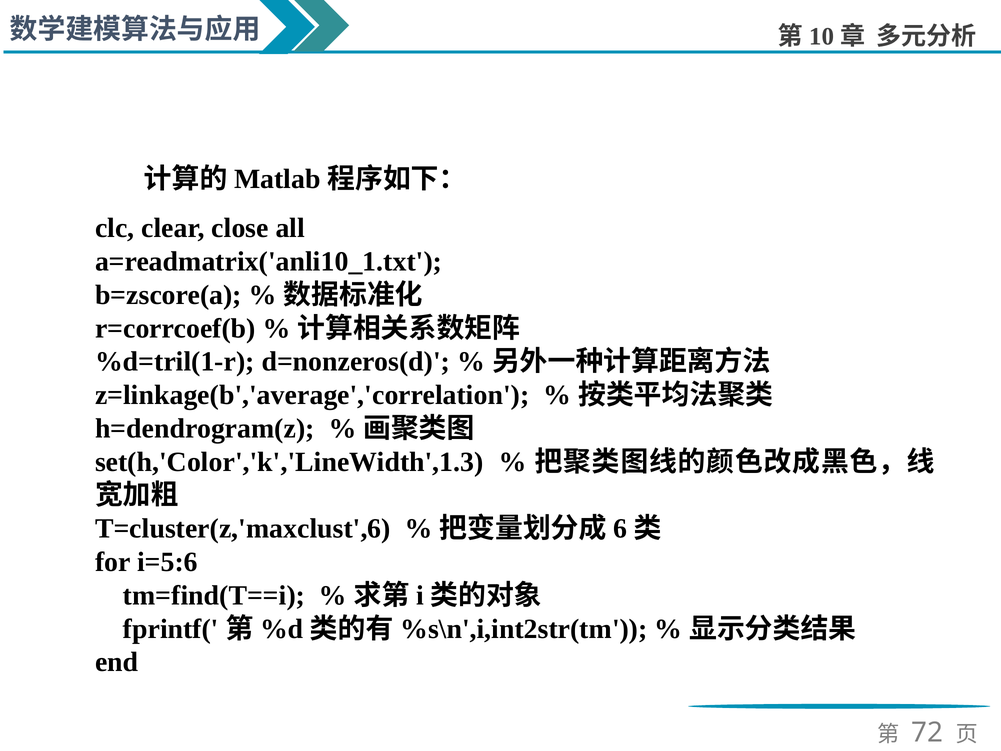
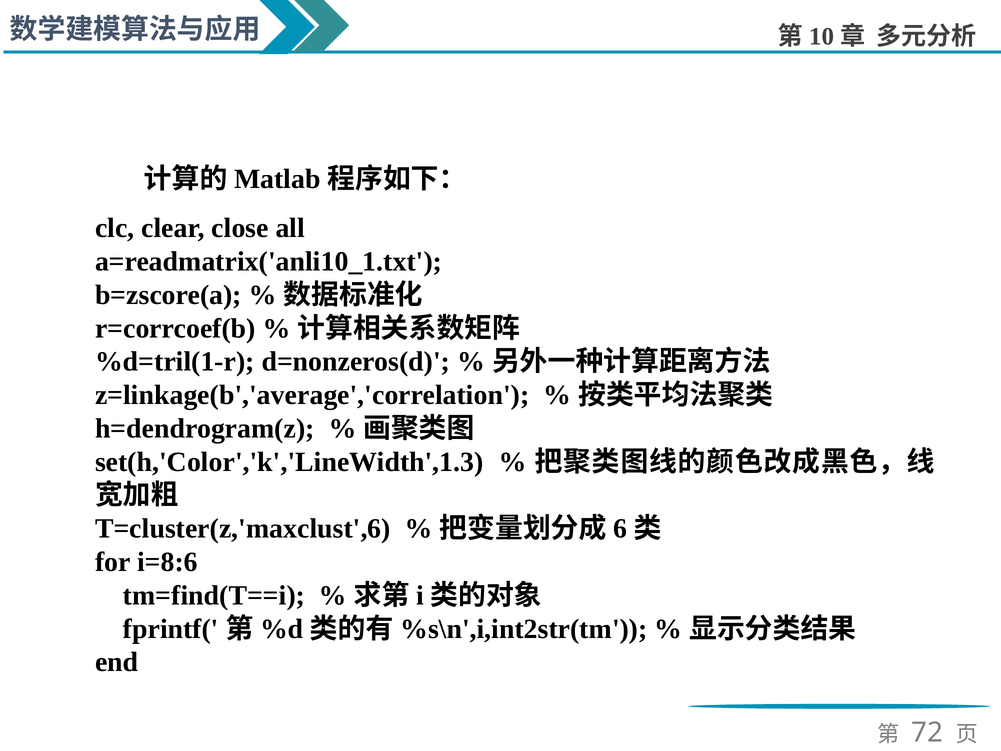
i=5:6: i=5:6 -> i=8:6 (167, 562)
